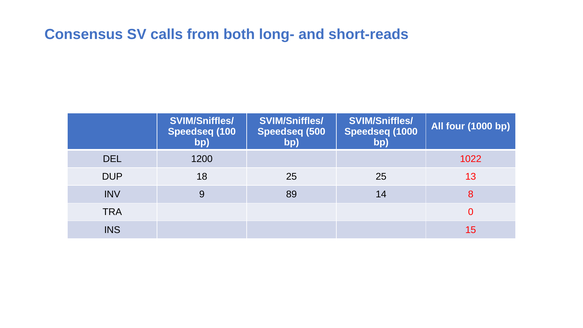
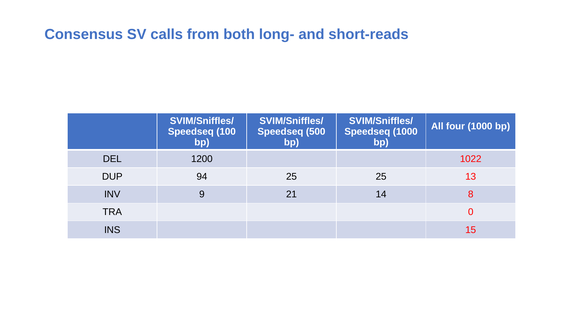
18: 18 -> 94 (202, 177)
89: 89 -> 21 (291, 194)
